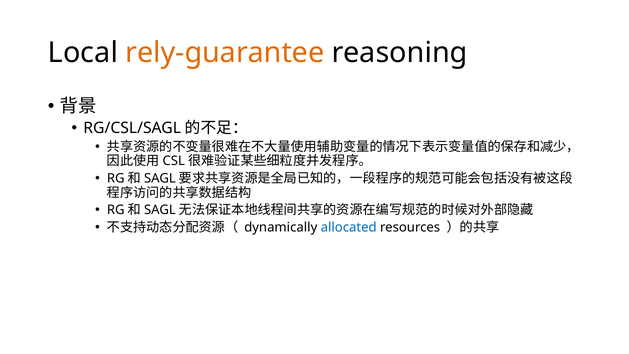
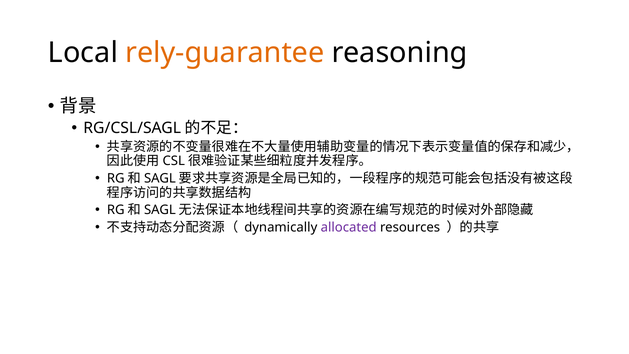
allocated colour: blue -> purple (349, 227)
